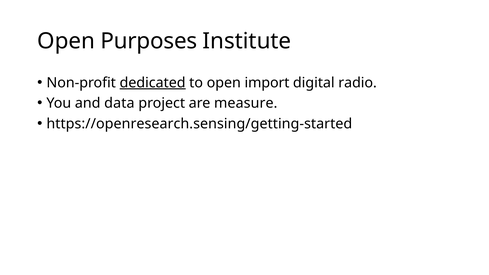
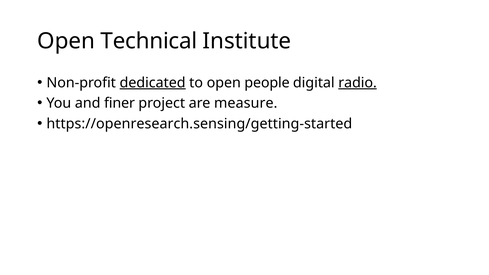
Purposes: Purposes -> Technical (149, 41)
import: import -> people (267, 83)
radio underline: none -> present (358, 83)
data: data -> finer (120, 103)
